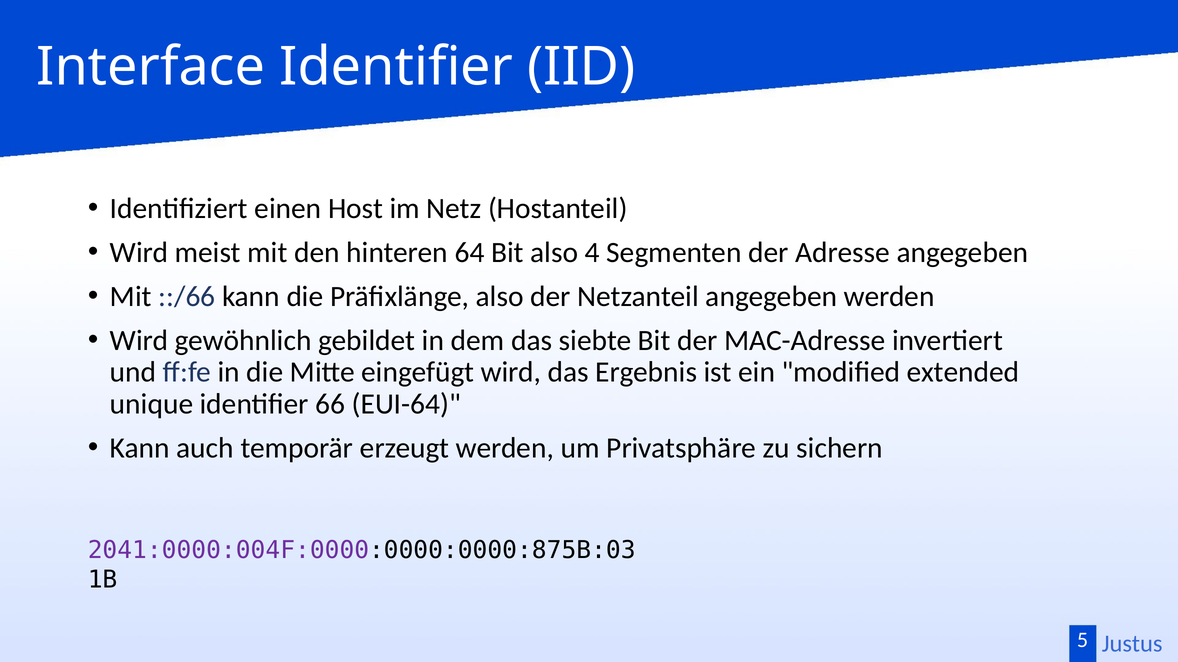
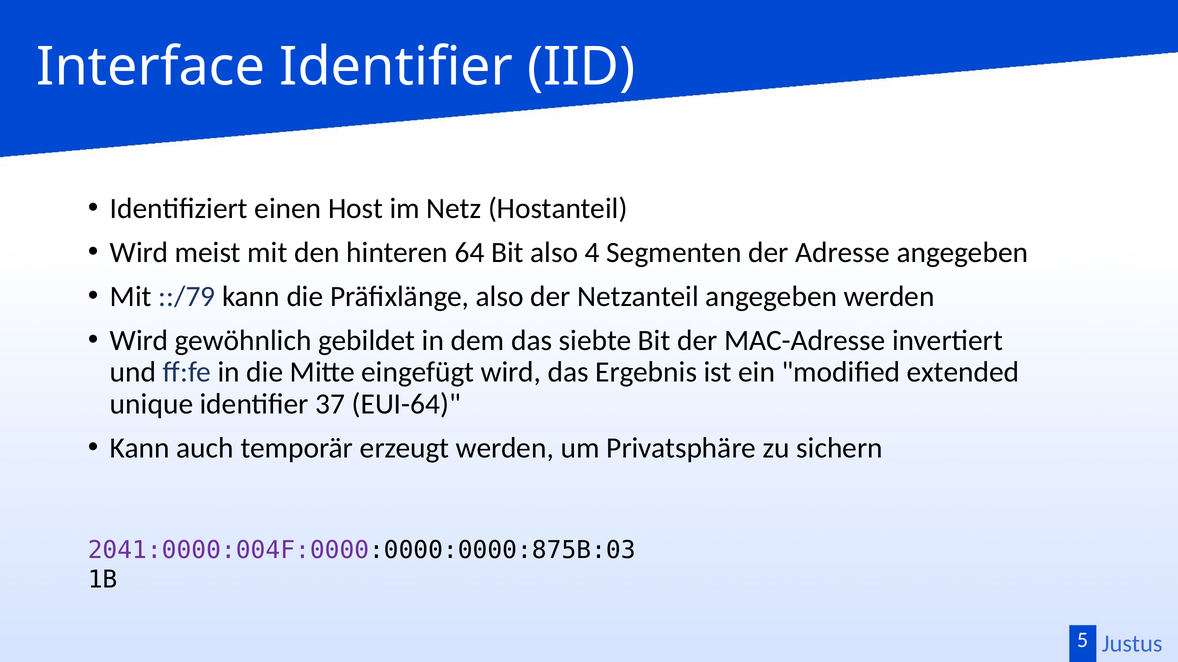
::/66: ::/66 -> ::/79 (187, 297)
66: 66 -> 37 (330, 404)
